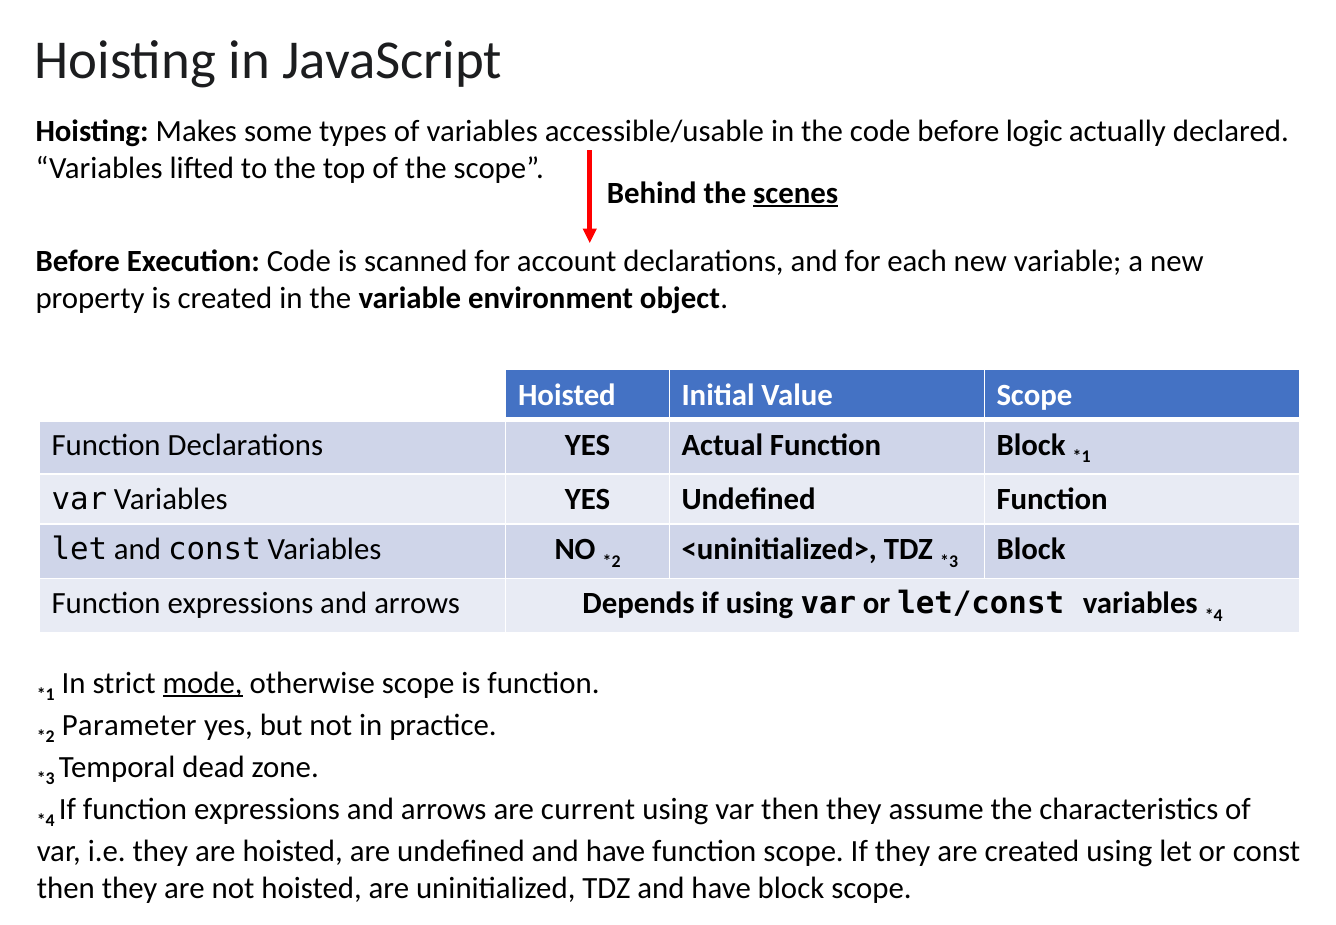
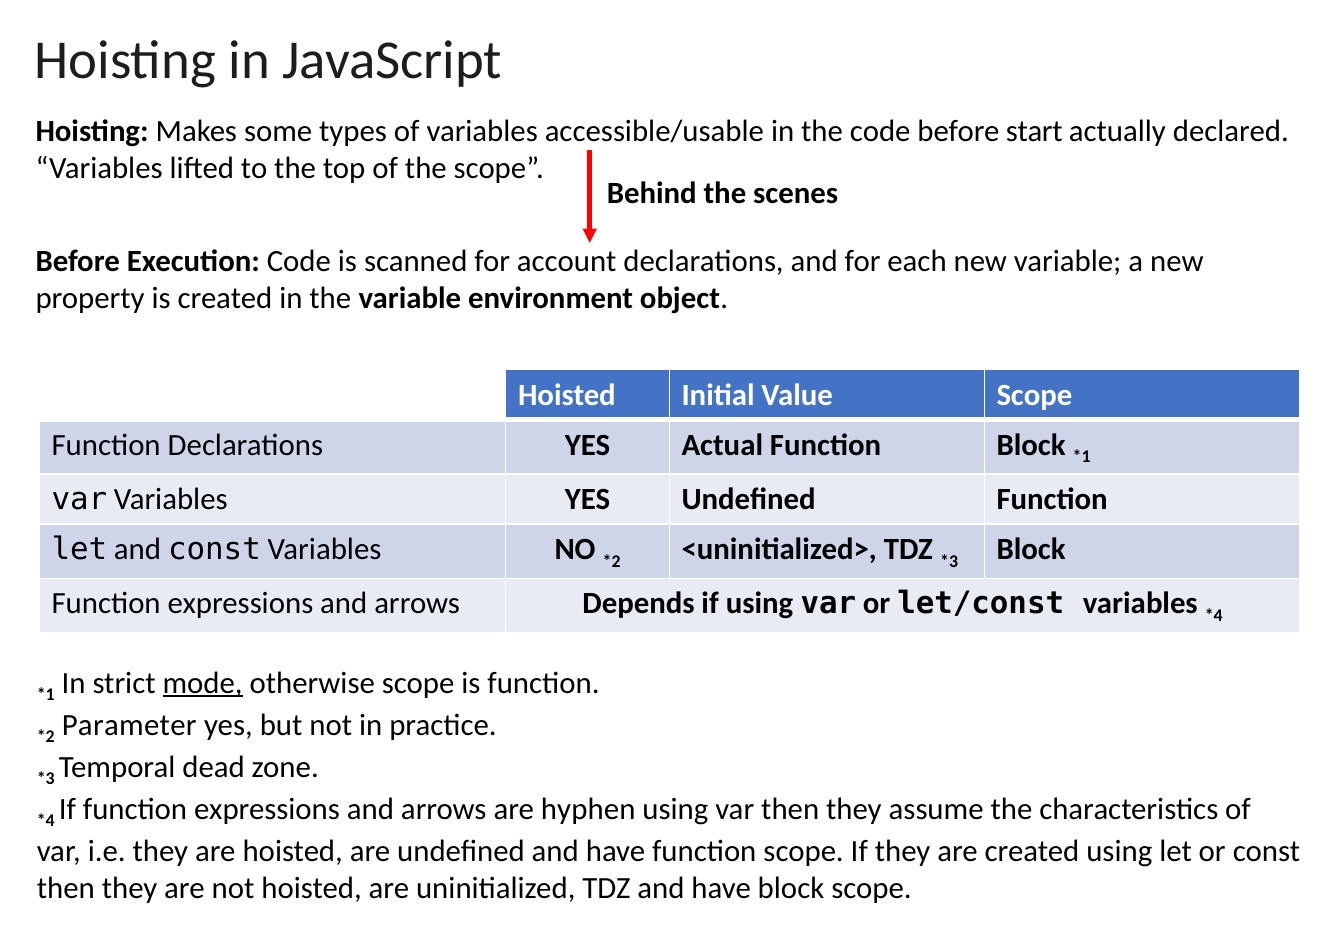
logic: logic -> start (1034, 131)
scenes underline: present -> none (796, 193)
current: current -> hyphen (588, 809)
